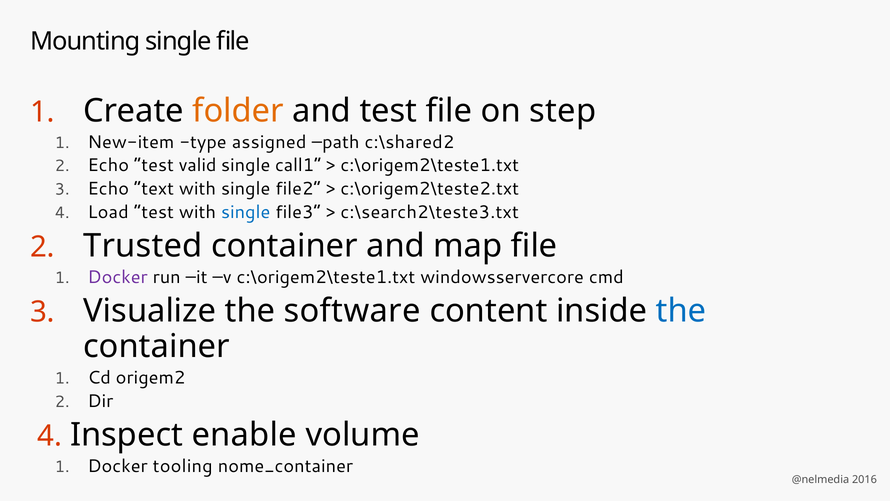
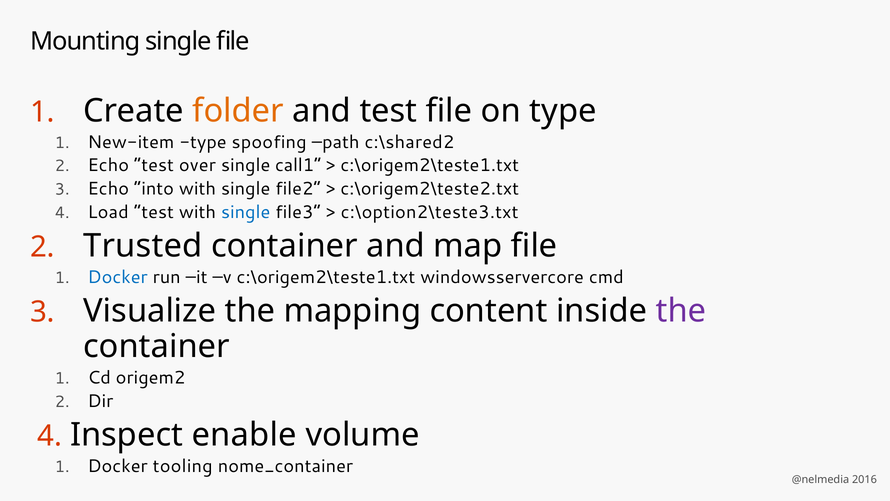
on step: step -> type (563, 111)
assigned: assigned -> spoofing (269, 142)
valid: valid -> over (197, 165)
text: text -> into (154, 189)
c:\search2\teste3.txt: c:\search2\teste3.txt -> c:\option2\teste3.txt (430, 212)
Docker colour: purple -> blue (118, 277)
software: software -> mapping (352, 311)
the colour: blue -> purple (681, 311)
